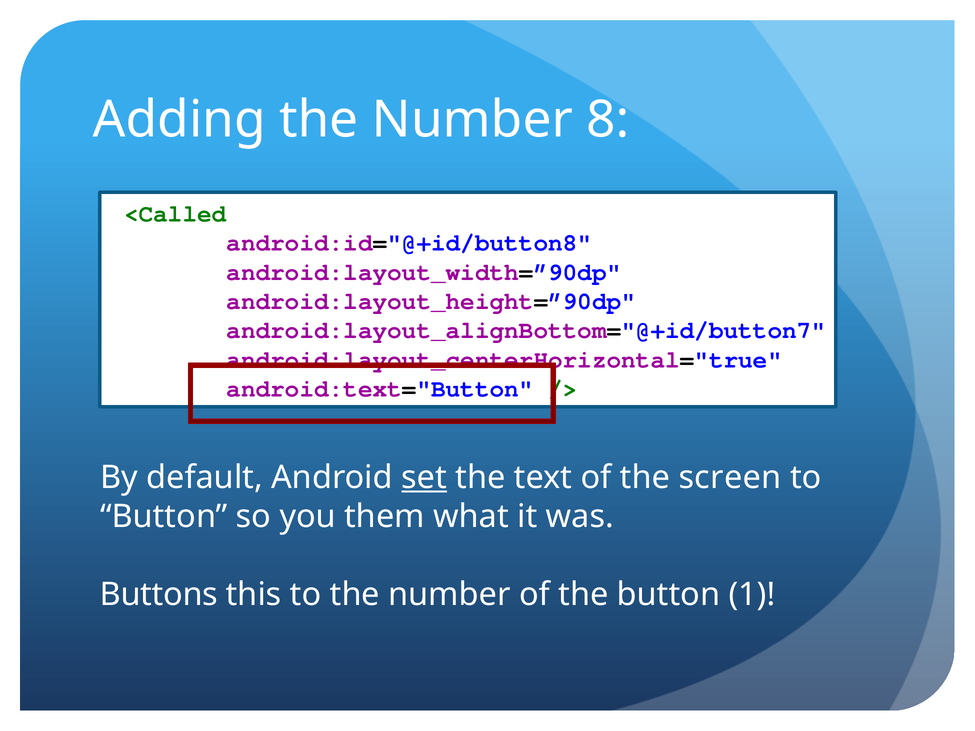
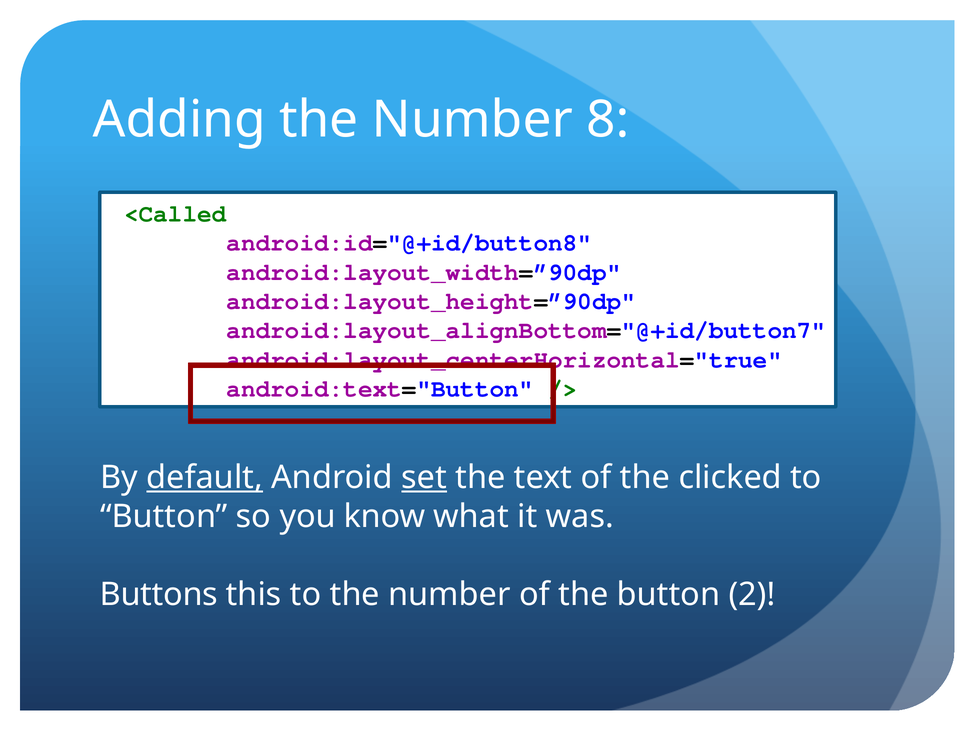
default underline: none -> present (205, 478)
screen: screen -> clicked (730, 478)
them: them -> know (385, 517)
1: 1 -> 2 (752, 595)
